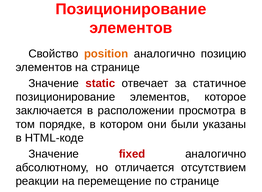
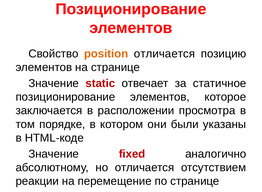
position аналогично: аналогично -> отличается (165, 54)
